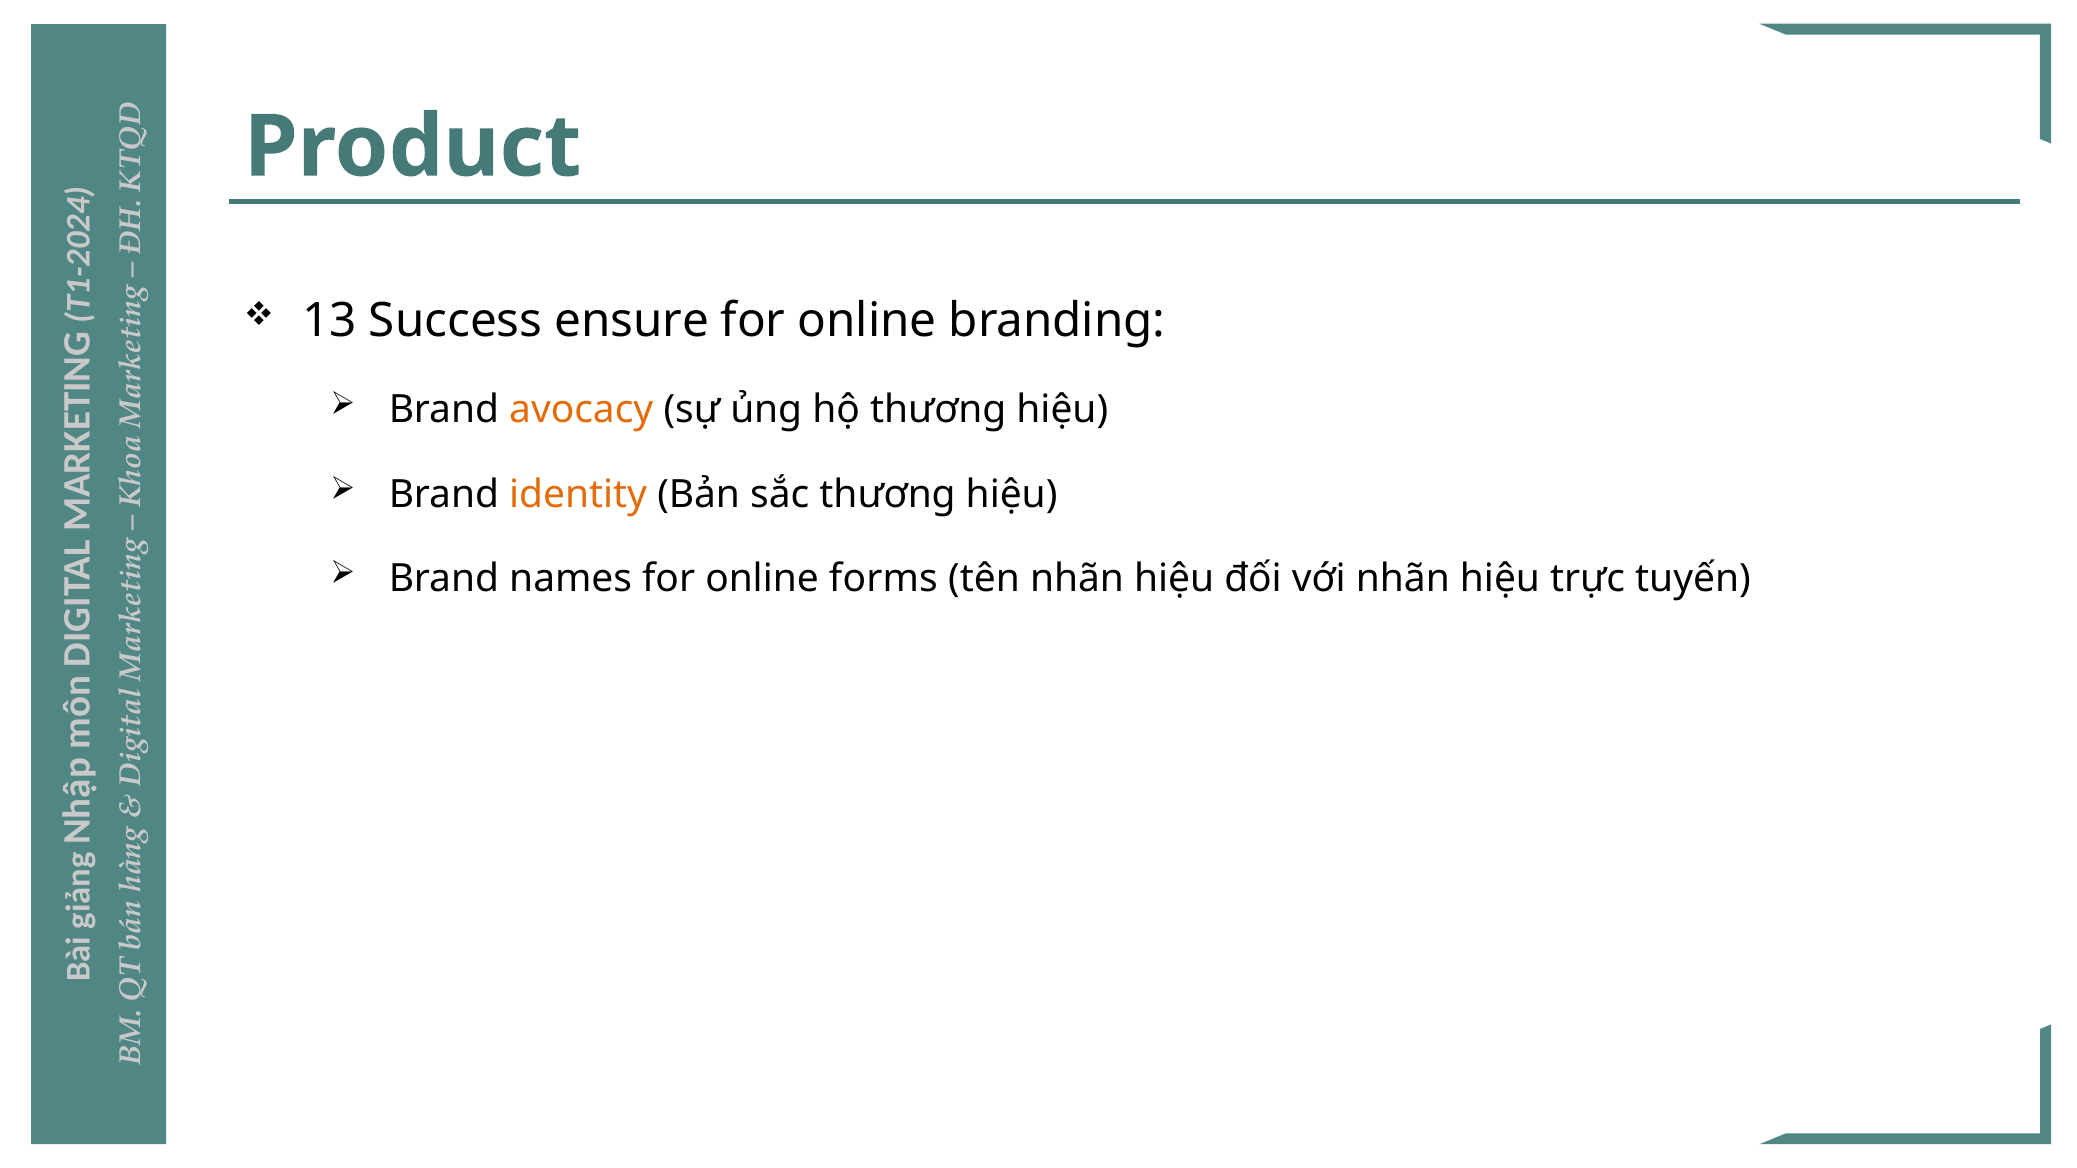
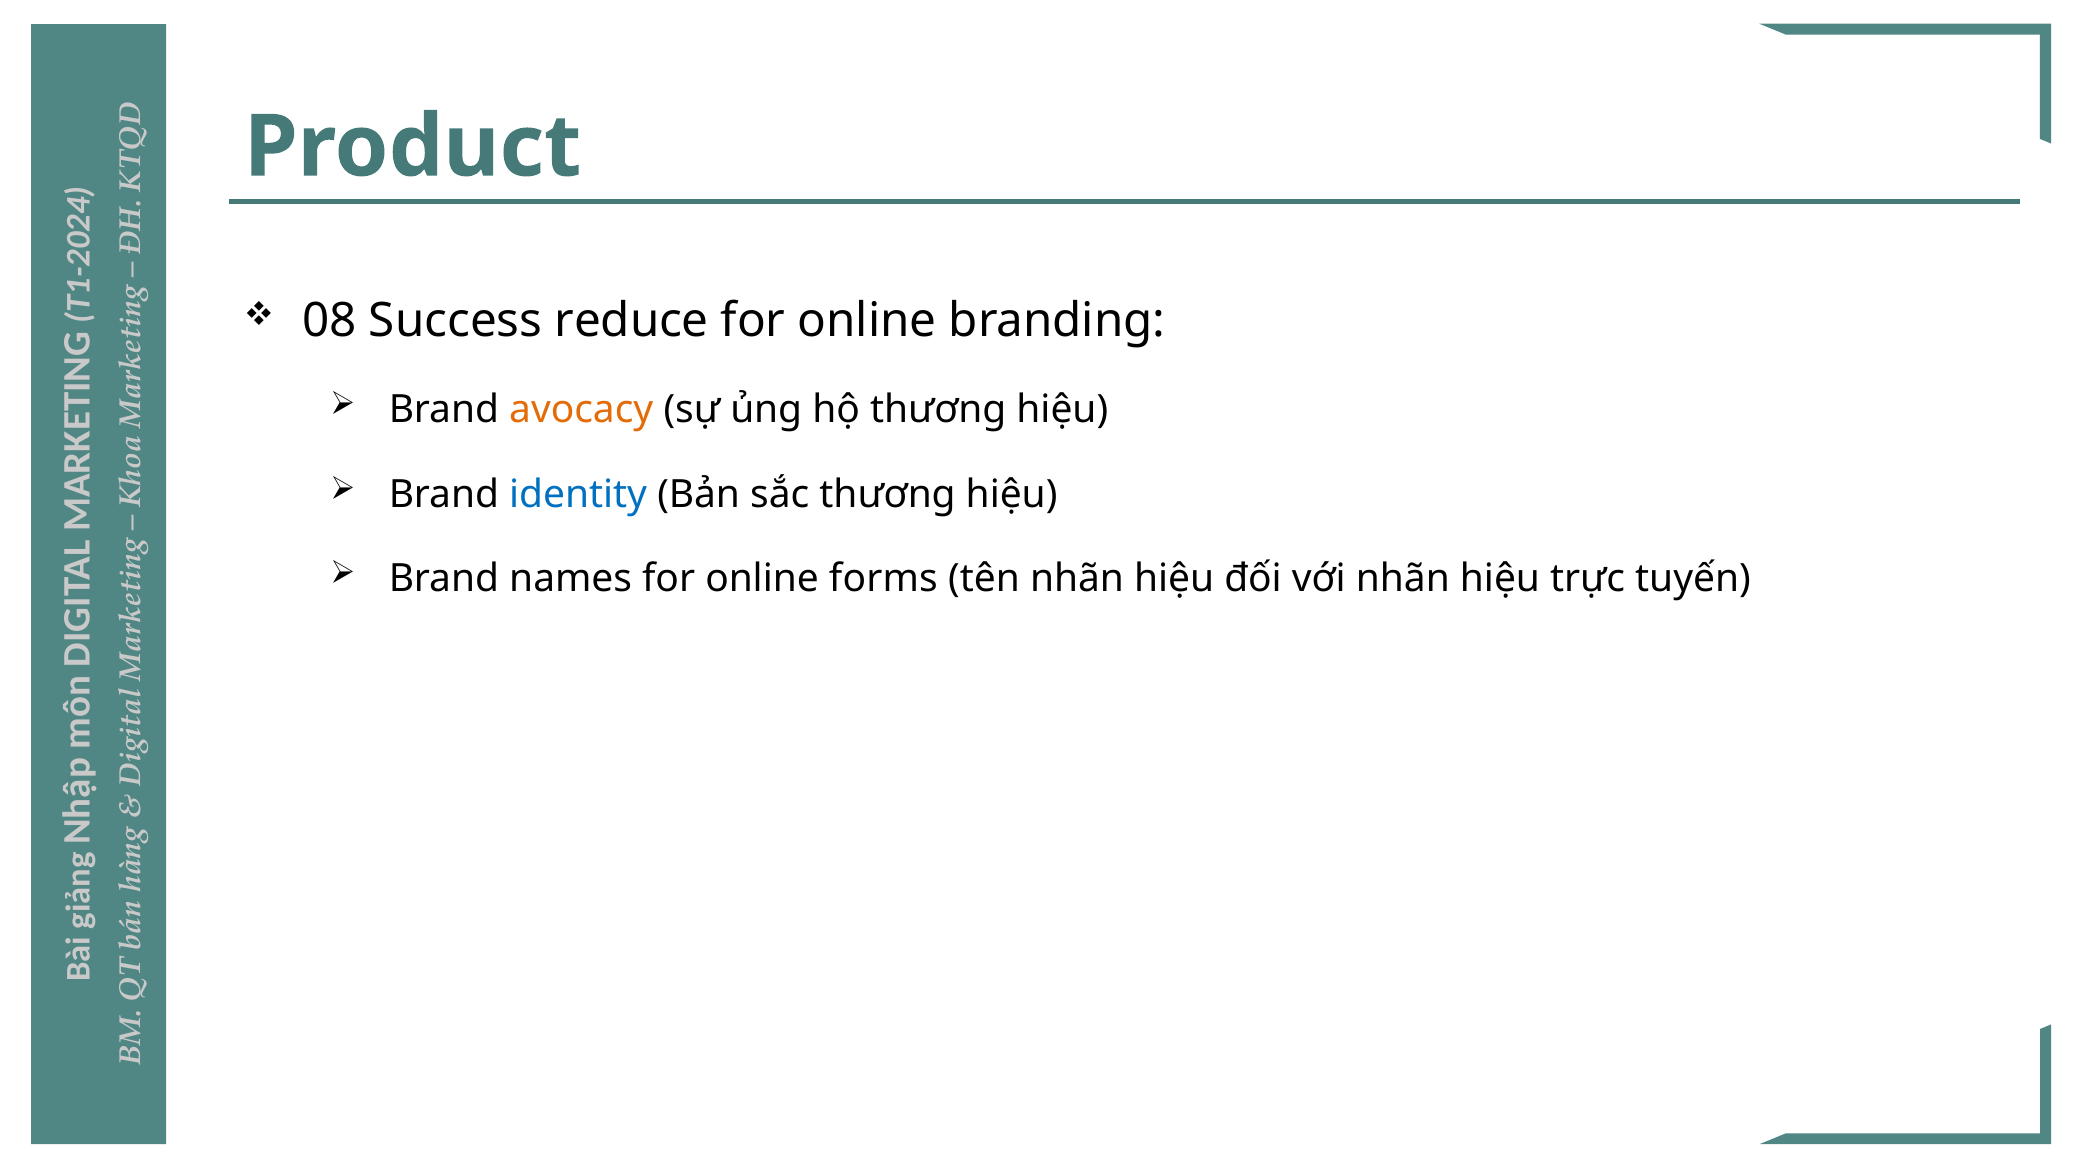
13: 13 -> 08 (330, 321)
ensure: ensure -> reduce (632, 321)
identity colour: orange -> blue (578, 494)
